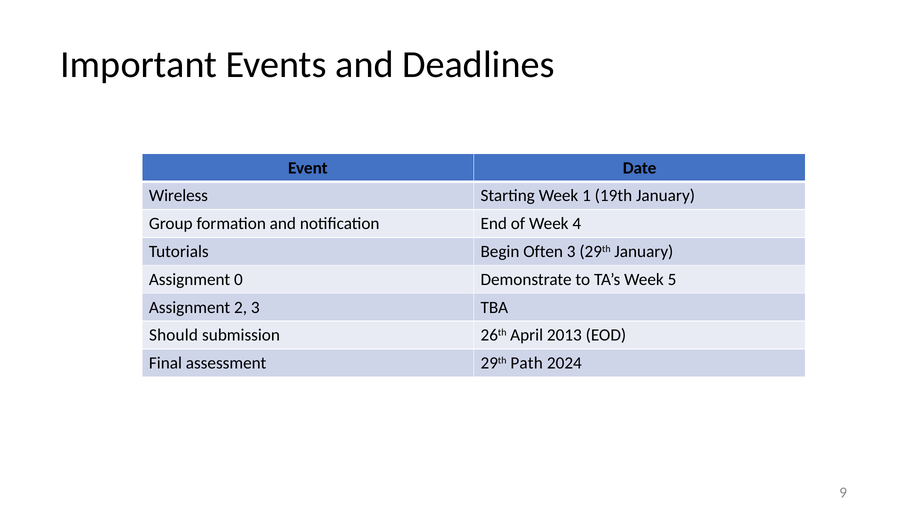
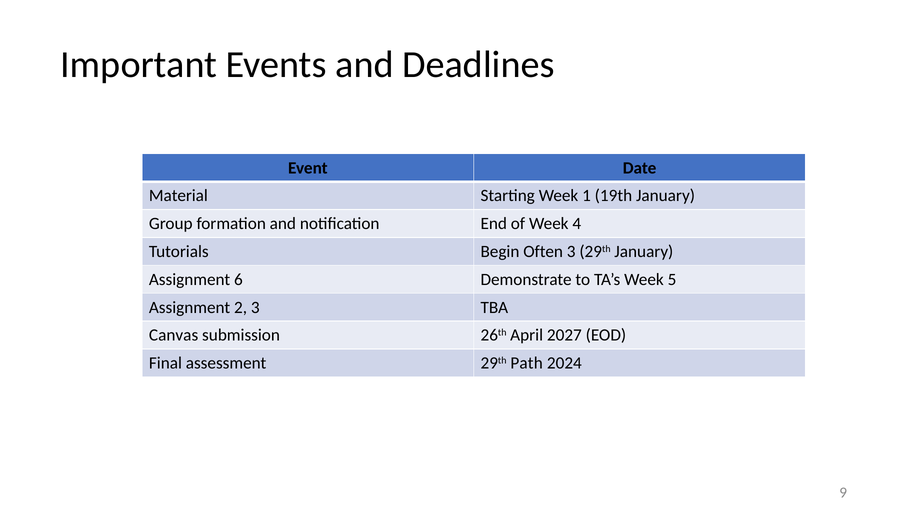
Wireless: Wireless -> Material (178, 196)
0: 0 -> 6 (238, 279)
Should: Should -> Canvas (174, 335)
2013: 2013 -> 2027 (564, 335)
